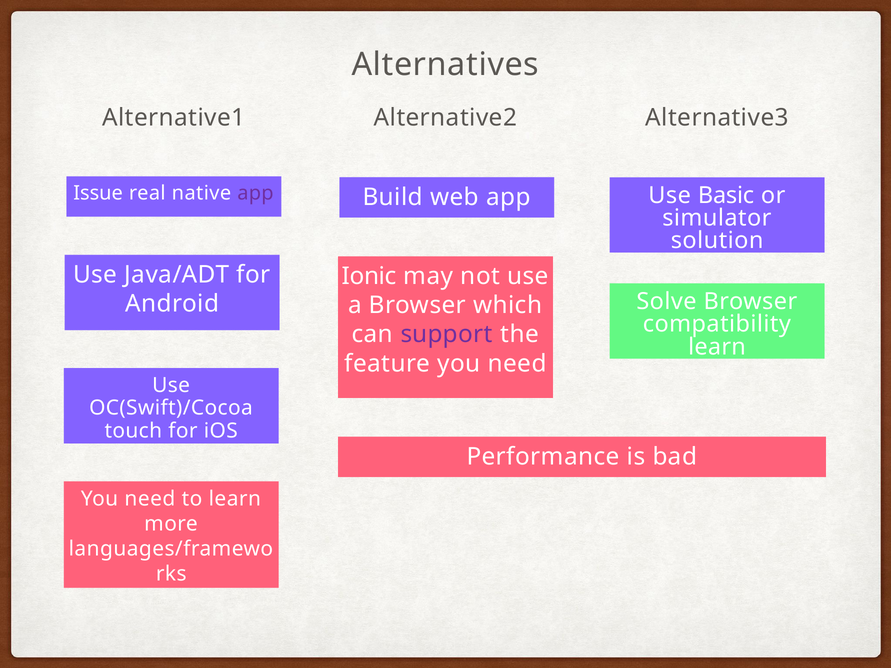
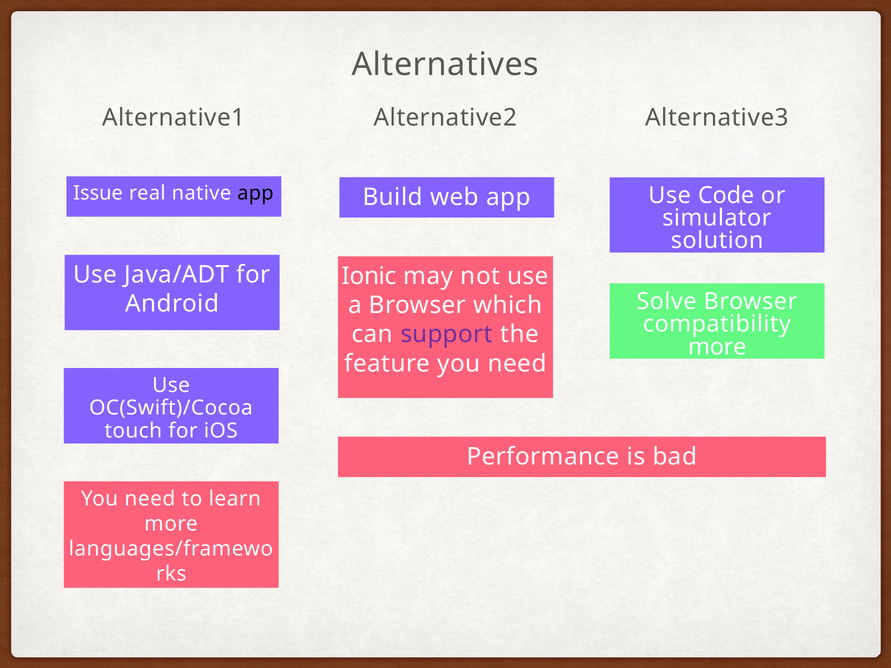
app colour: purple -> black (255, 193)
Basic: Basic -> Code (726, 196)
learn: learn -> more (717, 347)
